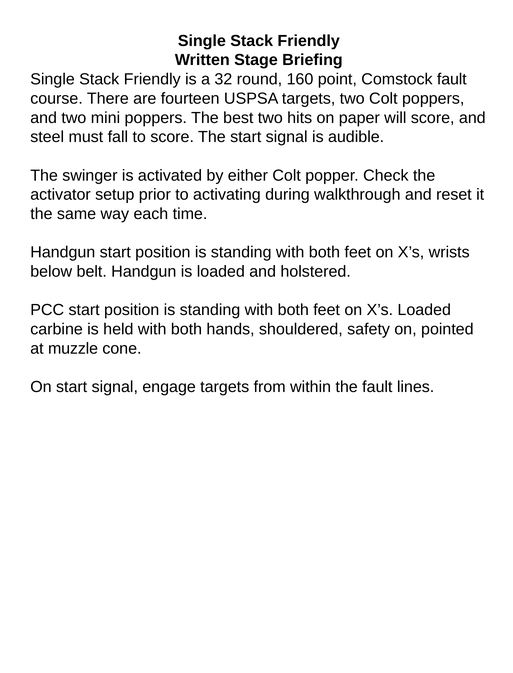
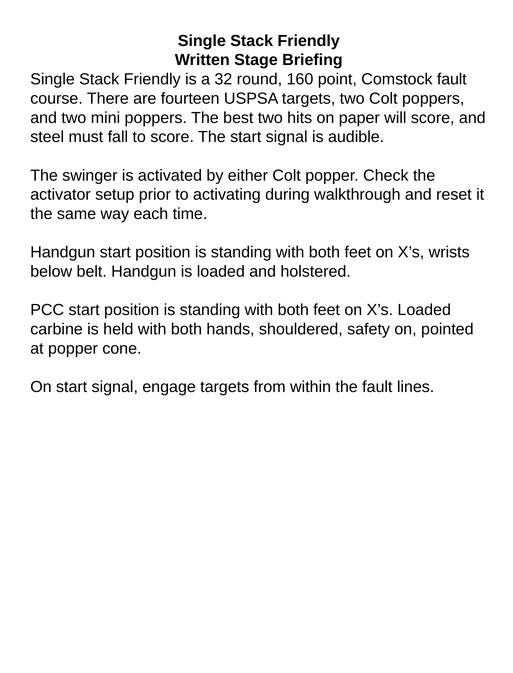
at muzzle: muzzle -> popper (73, 349)
